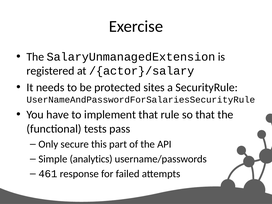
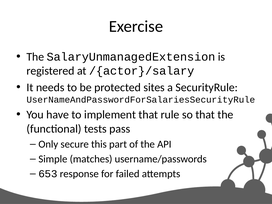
analytics: analytics -> matches (91, 159)
461: 461 -> 653 (48, 174)
